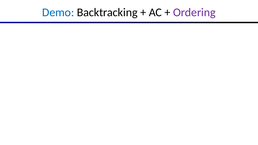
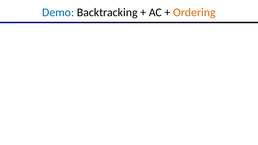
Ordering colour: purple -> orange (194, 12)
